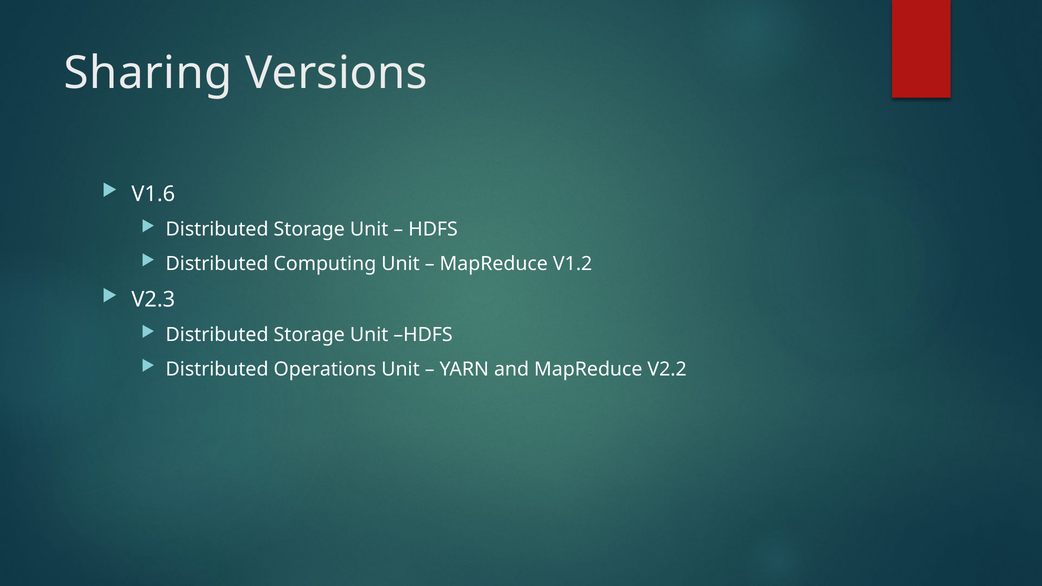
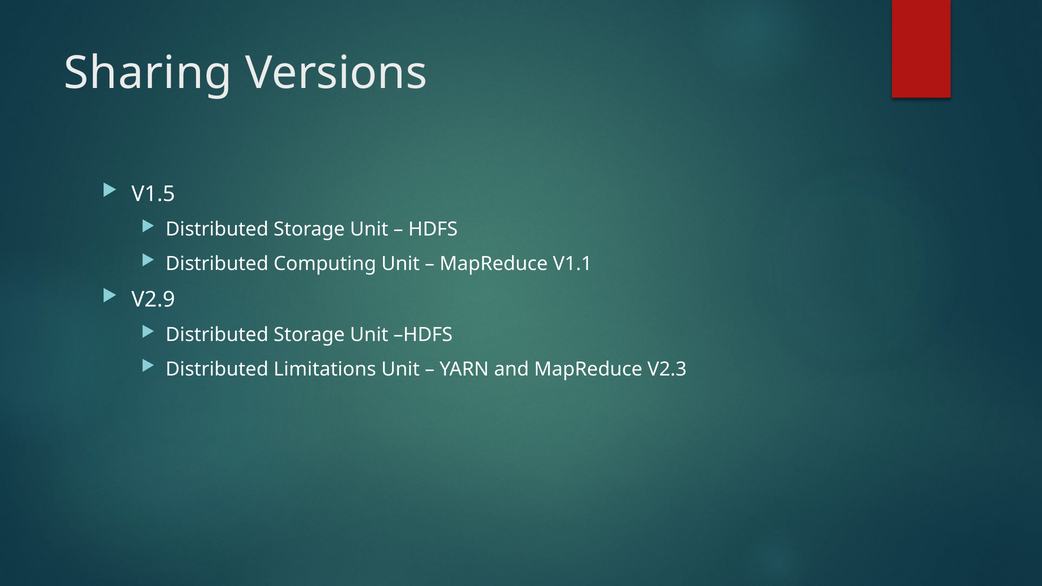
V1.6: V1.6 -> V1.5 (153, 194)
V1.2: V1.2 -> V1.1 (573, 264)
V2.3: V2.3 -> V2.9 (153, 299)
Operations: Operations -> Limitations (325, 369)
V2.2: V2.2 -> V2.3 (667, 369)
